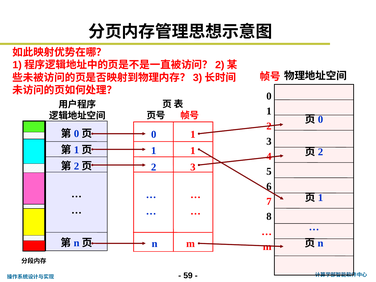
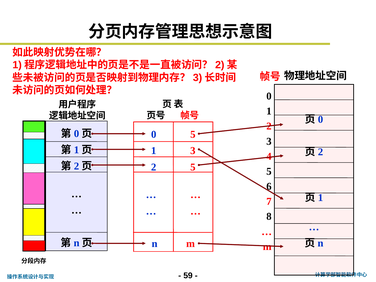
1: 1 -> 5 (193, 134)
1: 1 -> 3 (193, 151)
3: 3 -> 5 (193, 167)
